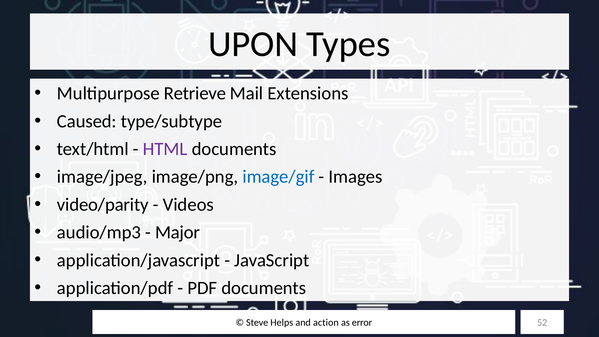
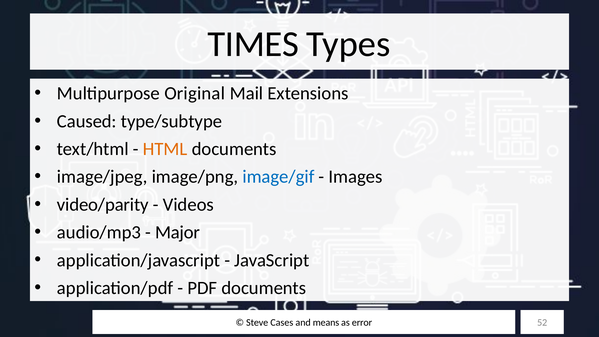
UPON: UPON -> TIMES (253, 44)
Retrieve: Retrieve -> Original (195, 93)
HTML colour: purple -> orange (165, 149)
Helps: Helps -> Cases (282, 322)
action: action -> means (326, 322)
